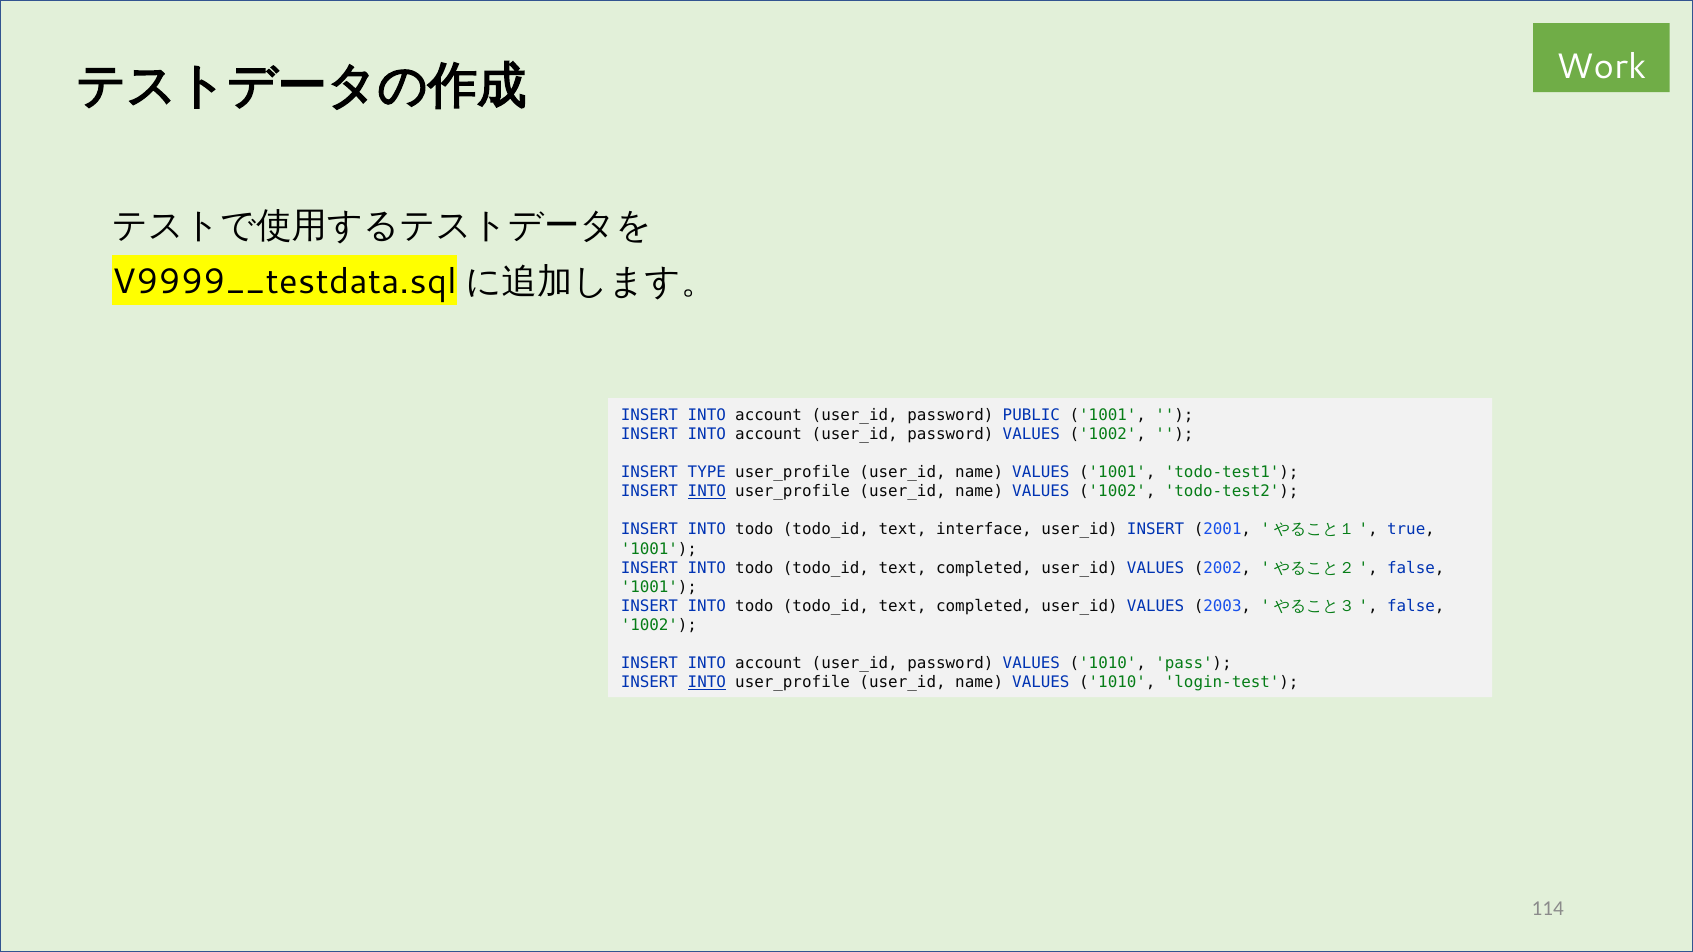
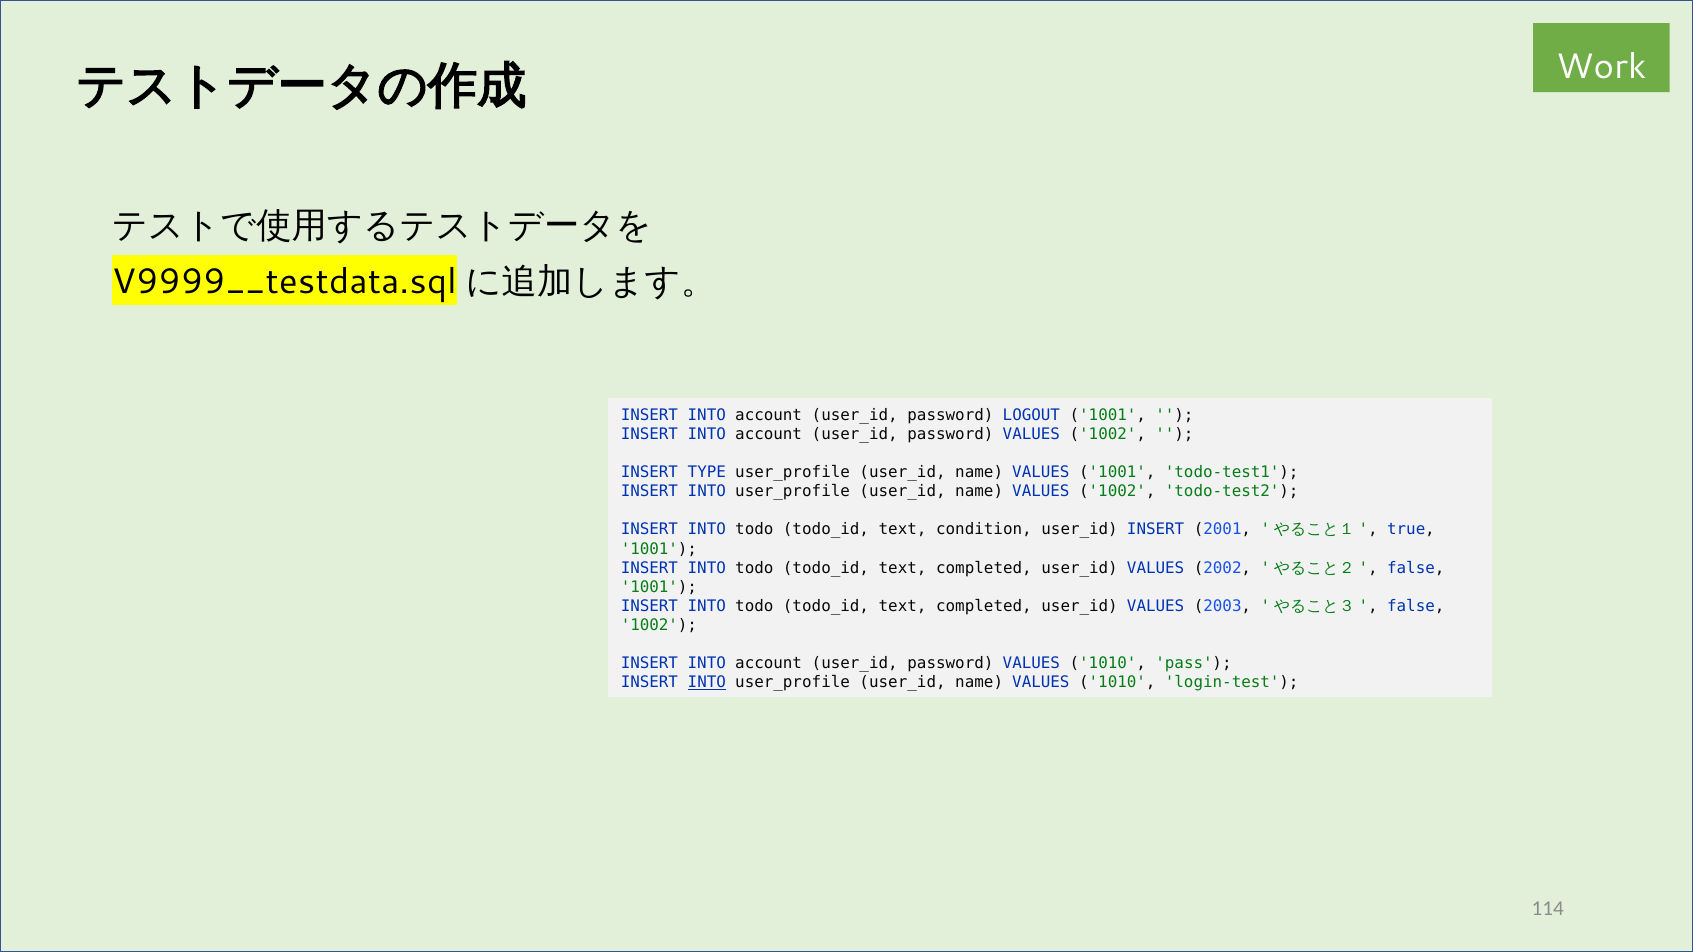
PUBLIC: PUBLIC -> LOGOUT (1031, 415)
INTO underline: present -> none (707, 492)
interface: interface -> condition (984, 530)
